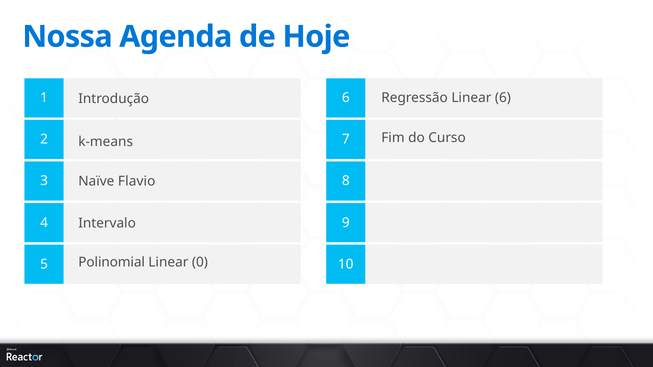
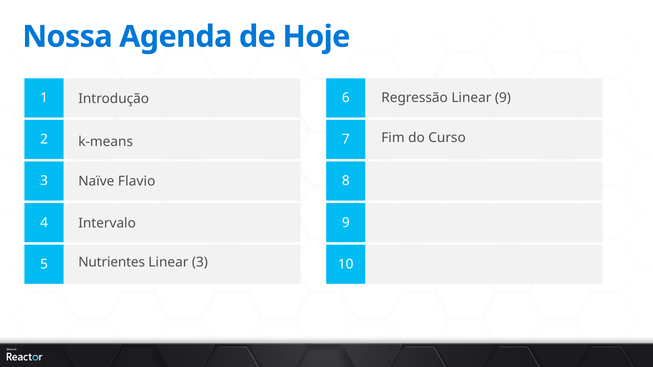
Linear 6: 6 -> 9 (503, 98)
Polinomial: Polinomial -> Nutrientes (112, 263)
Linear 0: 0 -> 3 (200, 263)
